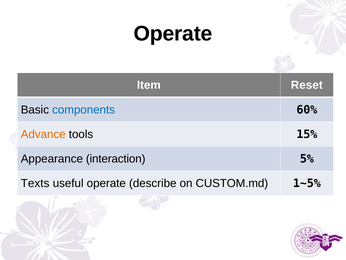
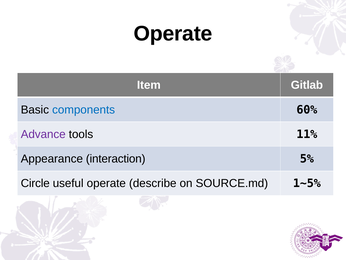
Reset: Reset -> Gitlab (307, 85)
Advance colour: orange -> purple (43, 134)
15%: 15% -> 11% (307, 134)
Texts: Texts -> Circle (35, 183)
CUSTOM.md: CUSTOM.md -> SOURCE.md (232, 183)
